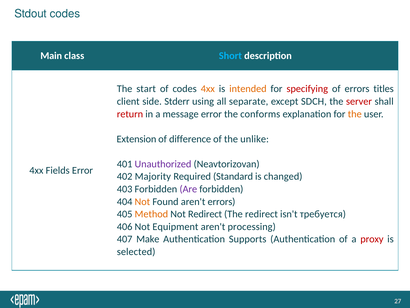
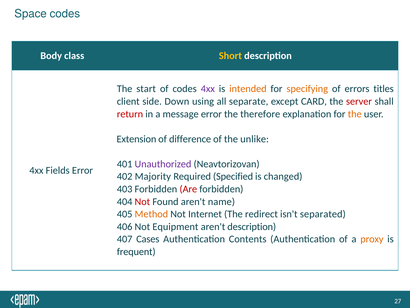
Stdout: Stdout -> Space (31, 14)
Main: Main -> Body (51, 56)
Short colour: light blue -> yellow (230, 56)
4xx colour: orange -> purple (208, 89)
specifying colour: red -> orange (307, 89)
Stderr: Stderr -> Down (177, 101)
SDCH: SDCH -> CARD (314, 101)
conforms: conforms -> therefore (260, 114)
Standard: Standard -> Specified (233, 176)
Are colour: purple -> red (188, 189)
Not colour: orange -> red (142, 201)
aren't errors: errors -> name (221, 201)
Not Redirect: Redirect -> Internet (205, 214)
требуется: требуется -> separated (323, 214)
aren't processing: processing -> description (252, 226)
Make: Make -> Cases (148, 239)
Supports: Supports -> Contents (248, 239)
proxy colour: red -> orange (372, 239)
selected: selected -> frequent (136, 251)
